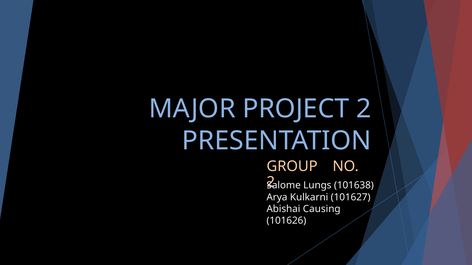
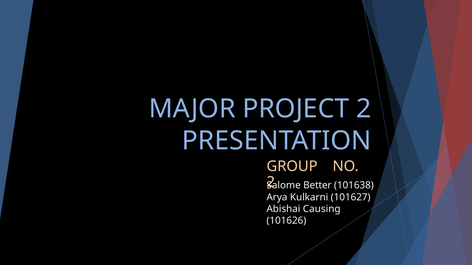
Lungs: Lungs -> Better (317, 186)
